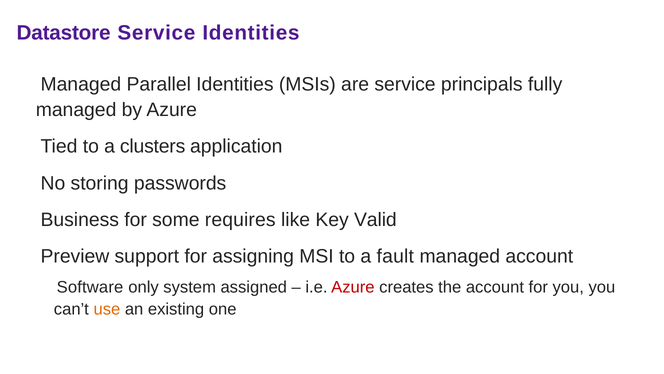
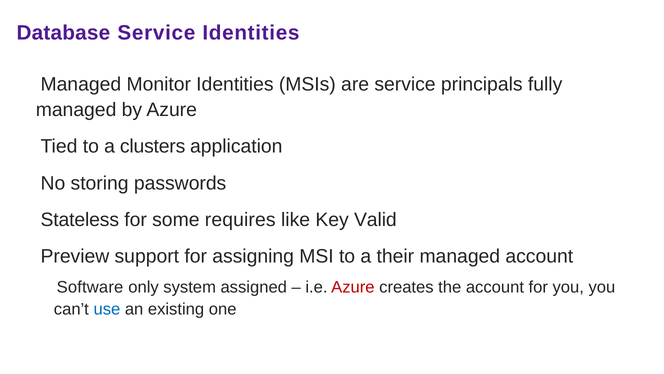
Datastore: Datastore -> Database (63, 33)
Parallel: Parallel -> Monitor (159, 84)
Business: Business -> Stateless (80, 219)
fault: fault -> their (395, 256)
use colour: orange -> blue (107, 309)
